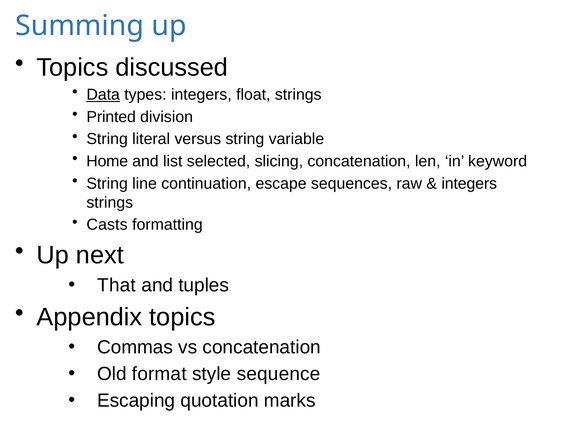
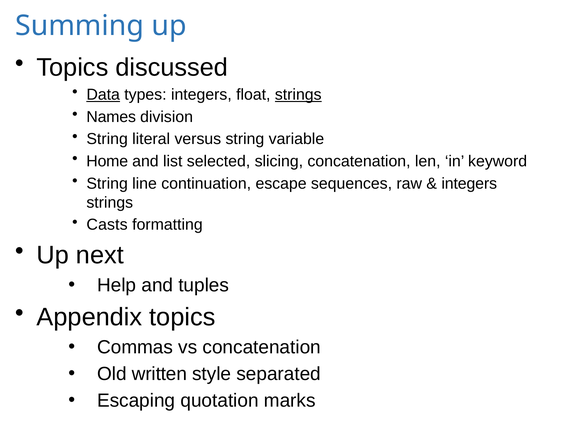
strings underline: none -> present (298, 95)
Printed: Printed -> Names (111, 117)
That: That -> Help (117, 285)
format: format -> written (159, 373)
sequence: sequence -> separated (279, 373)
